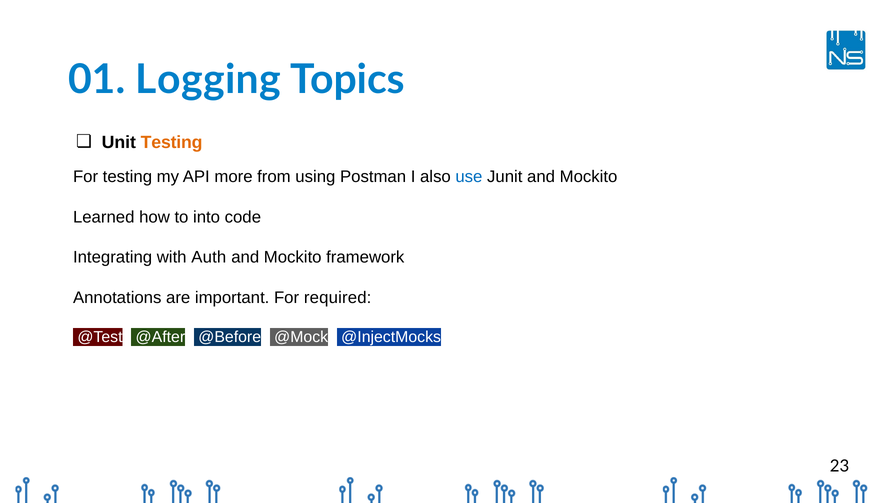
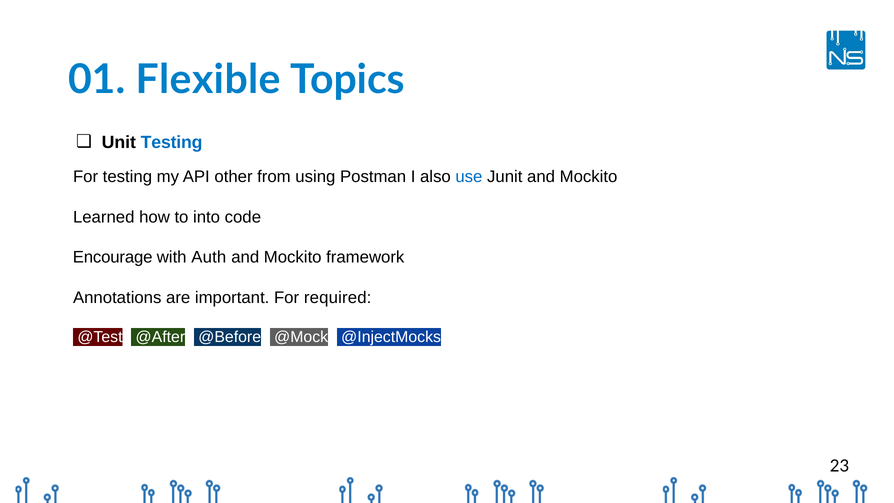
Logging: Logging -> Flexible (208, 80)
Testing colour: orange -> blue (172, 143)
more: more -> other (234, 177)
Integrating: Integrating -> Encourage (113, 257)
